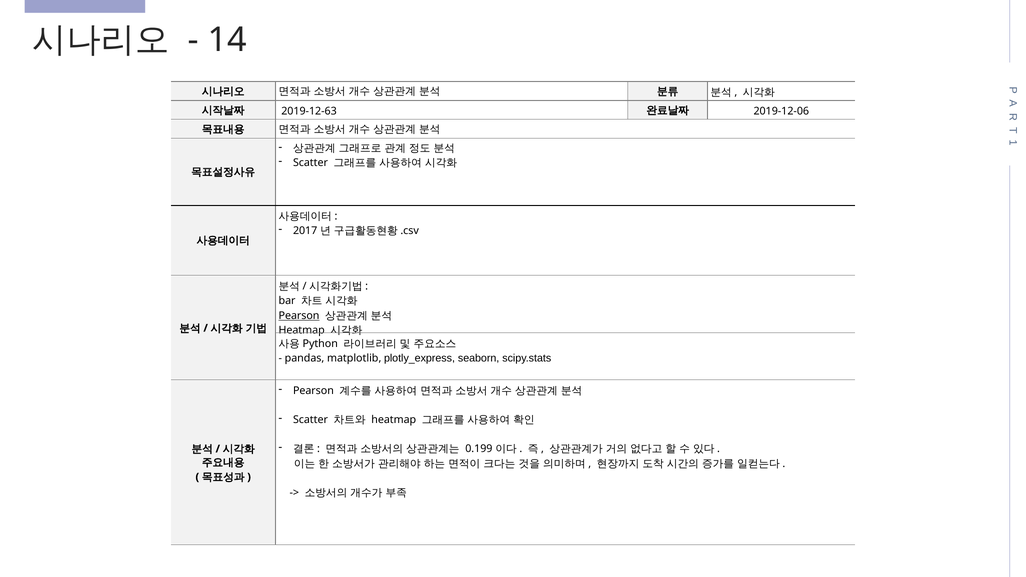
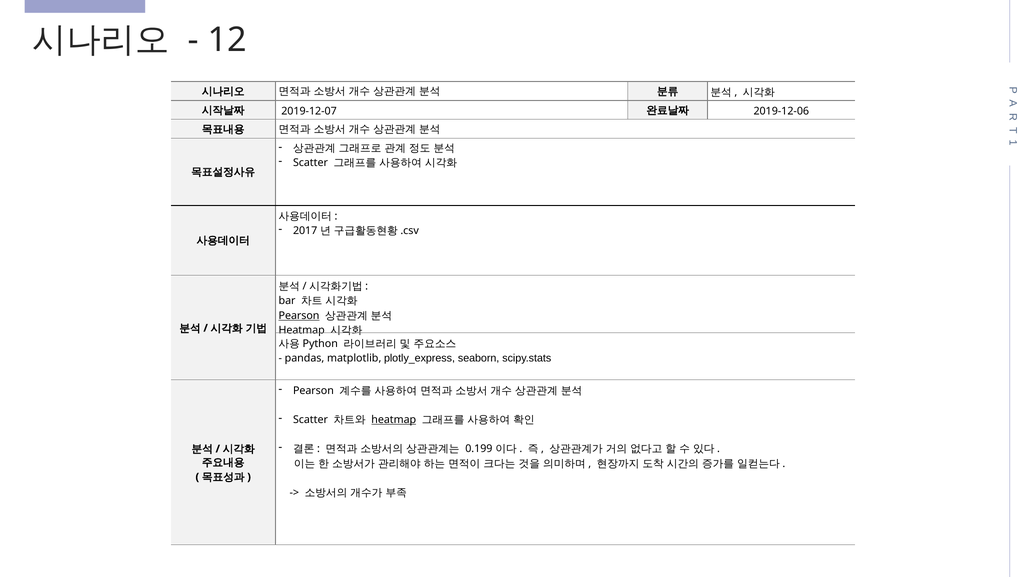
14: 14 -> 12 (227, 40)
2019-12-63: 2019-12-63 -> 2019-12-07 (309, 111)
heatmap underline: none -> present (394, 420)
